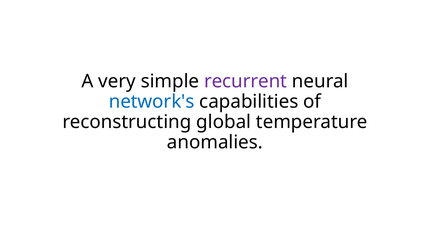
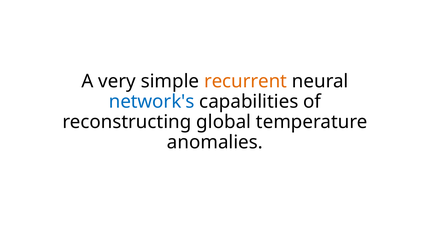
recurrent colour: purple -> orange (246, 81)
